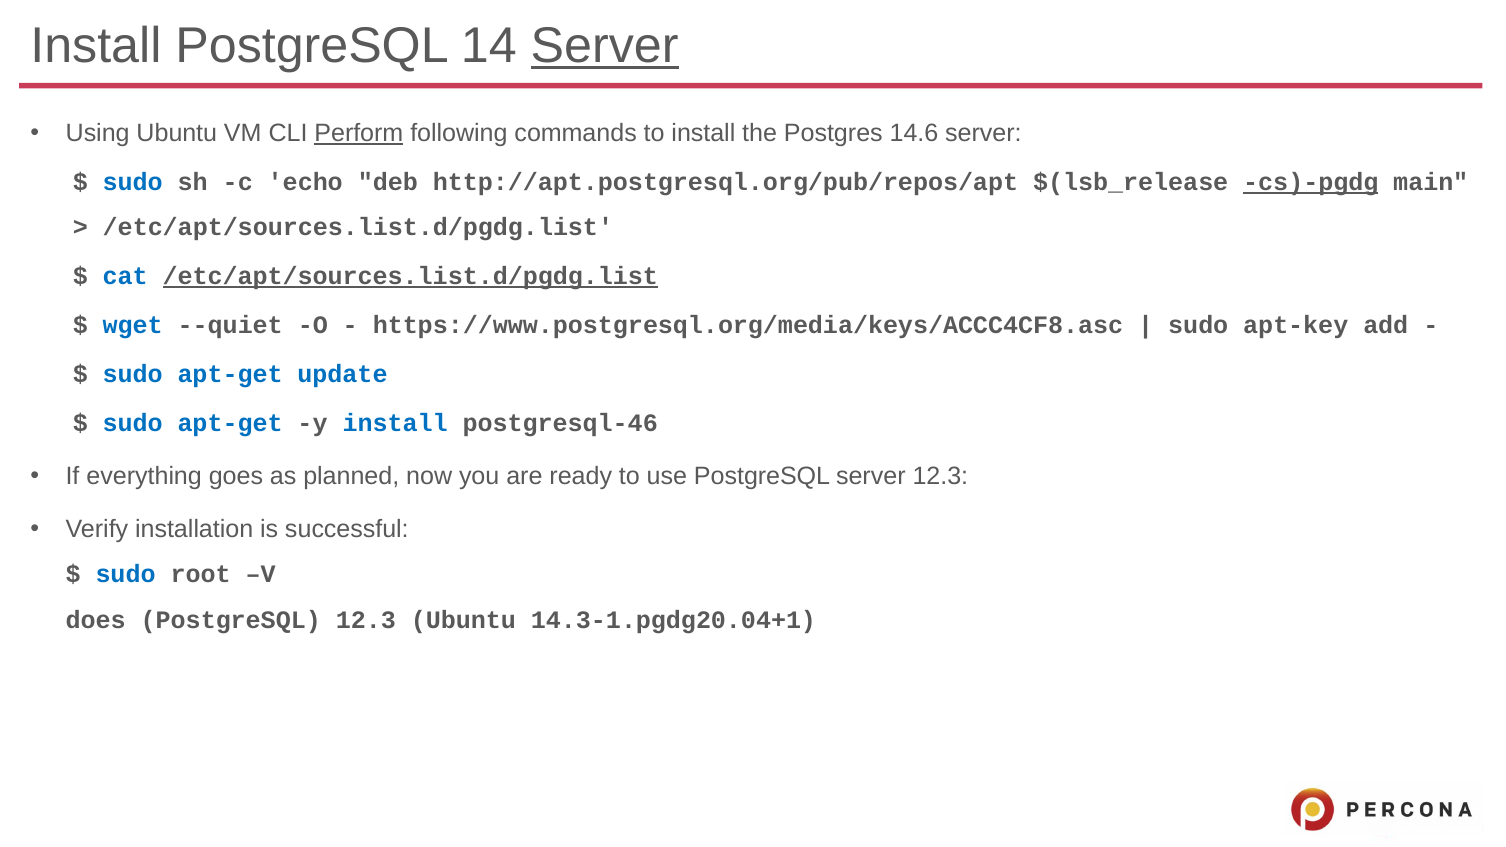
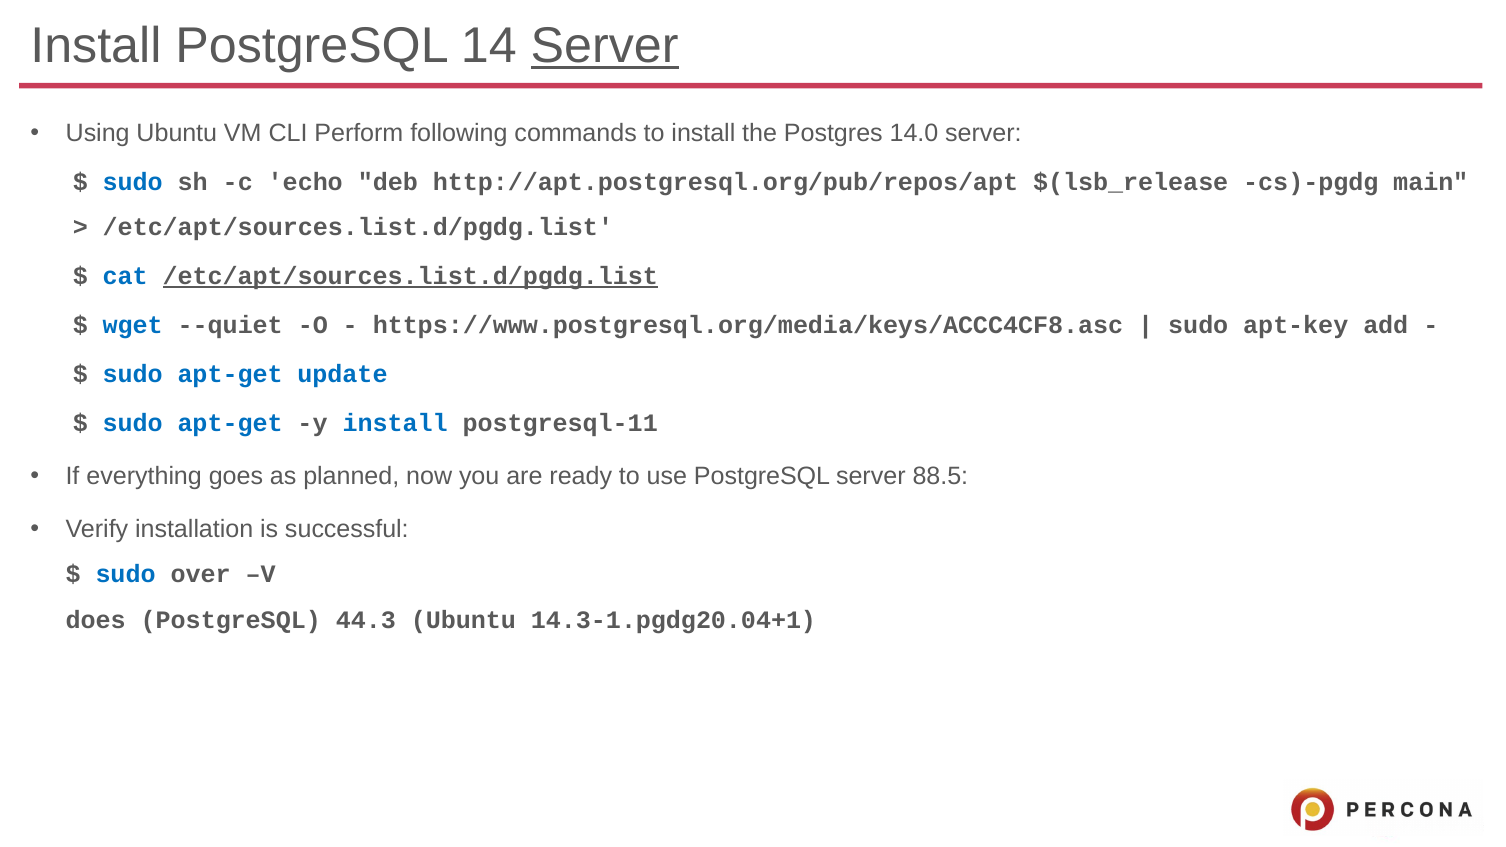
Perform underline: present -> none (359, 133)
14.6: 14.6 -> 14.0 (914, 133)
cs)-pgdg underline: present -> none (1311, 182)
postgresql-46: postgresql-46 -> postgresql-11 (560, 424)
server 12.3: 12.3 -> 88.5 (940, 477)
root: root -> over (201, 575)
PostgreSQL 12.3: 12.3 -> 44.3 (366, 620)
